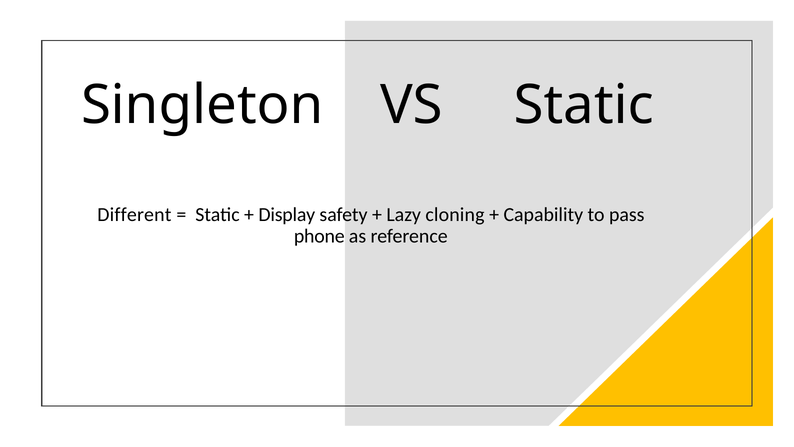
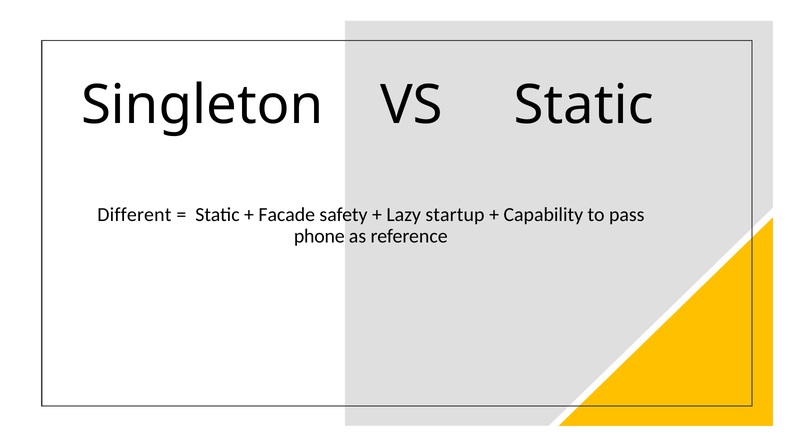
Display: Display -> Facade (287, 214)
cloning: cloning -> startup (455, 214)
